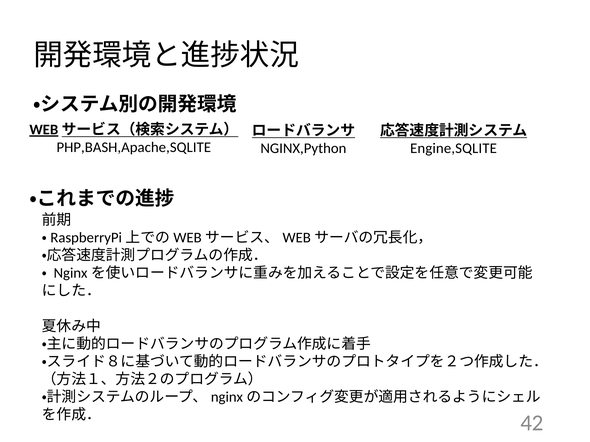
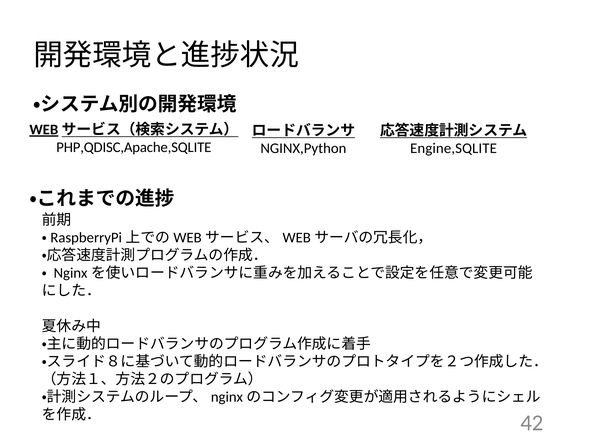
PHP,BASH,Apache,SQLITE: PHP,BASH,Apache,SQLITE -> PHP,QDISC,Apache,SQLITE (134, 147)
